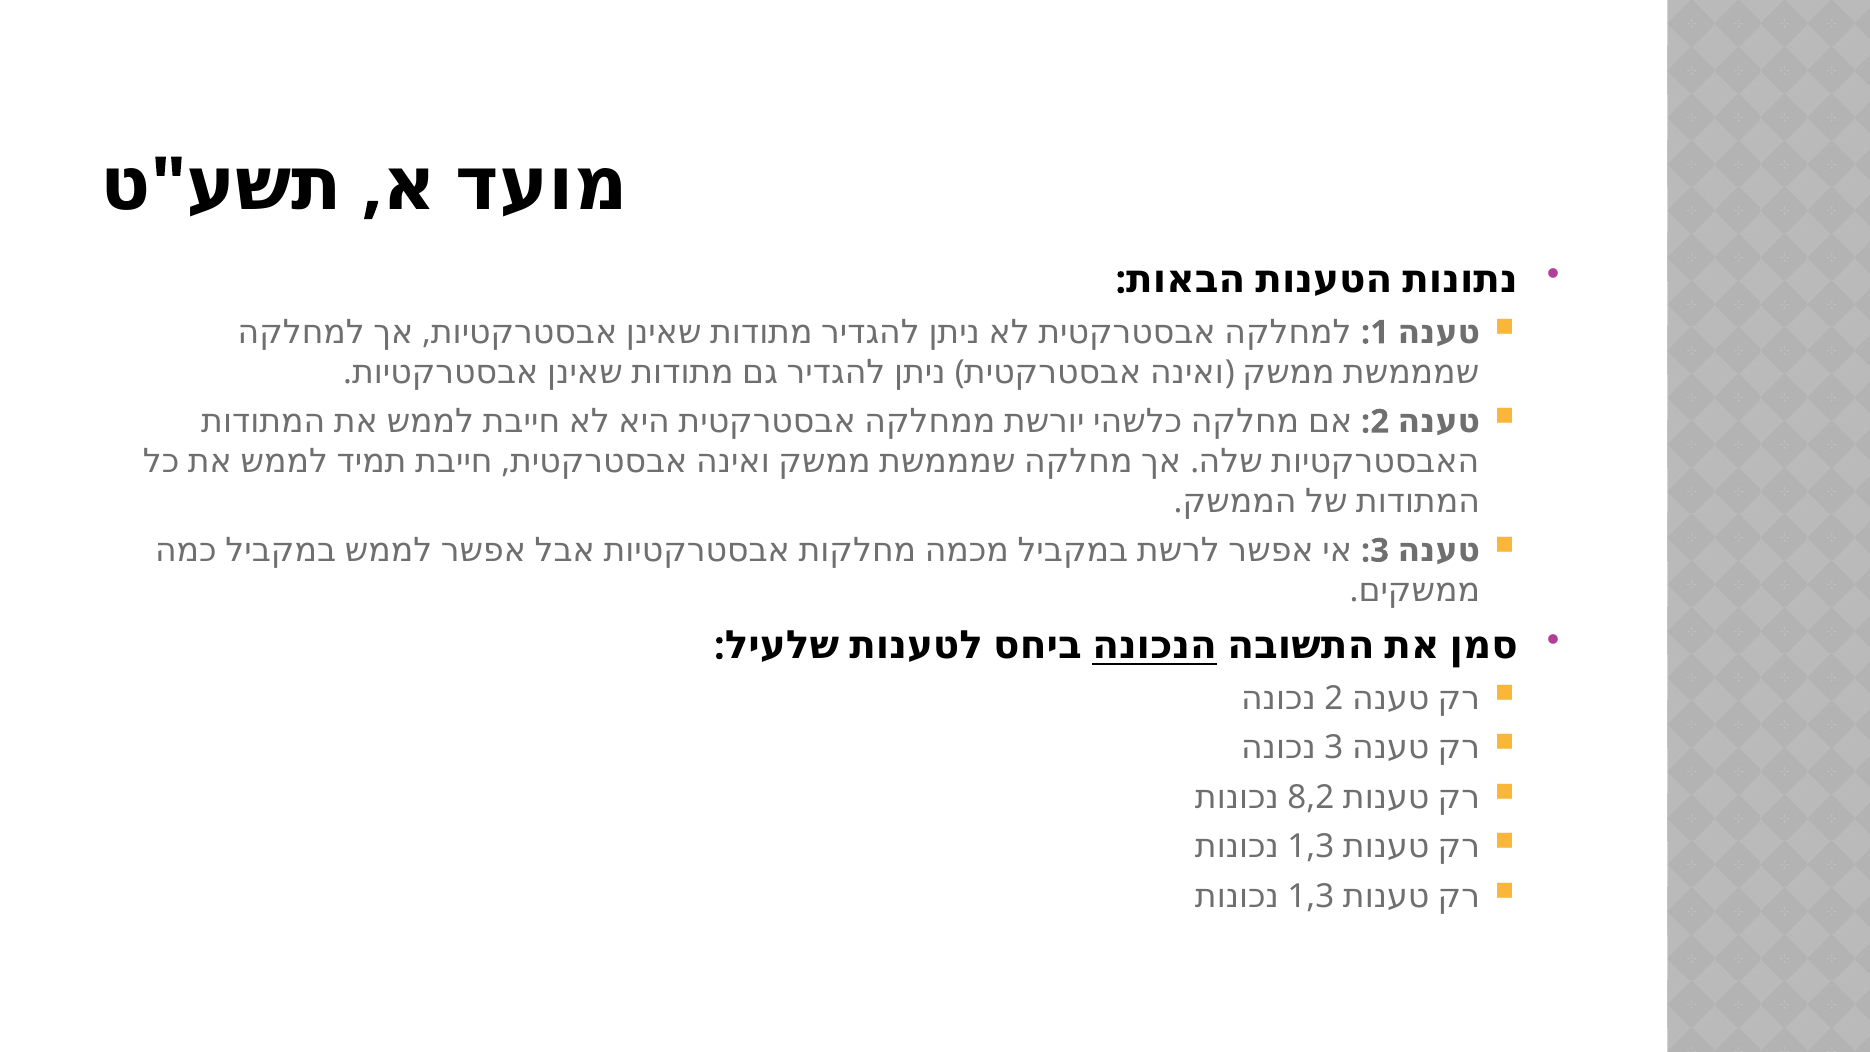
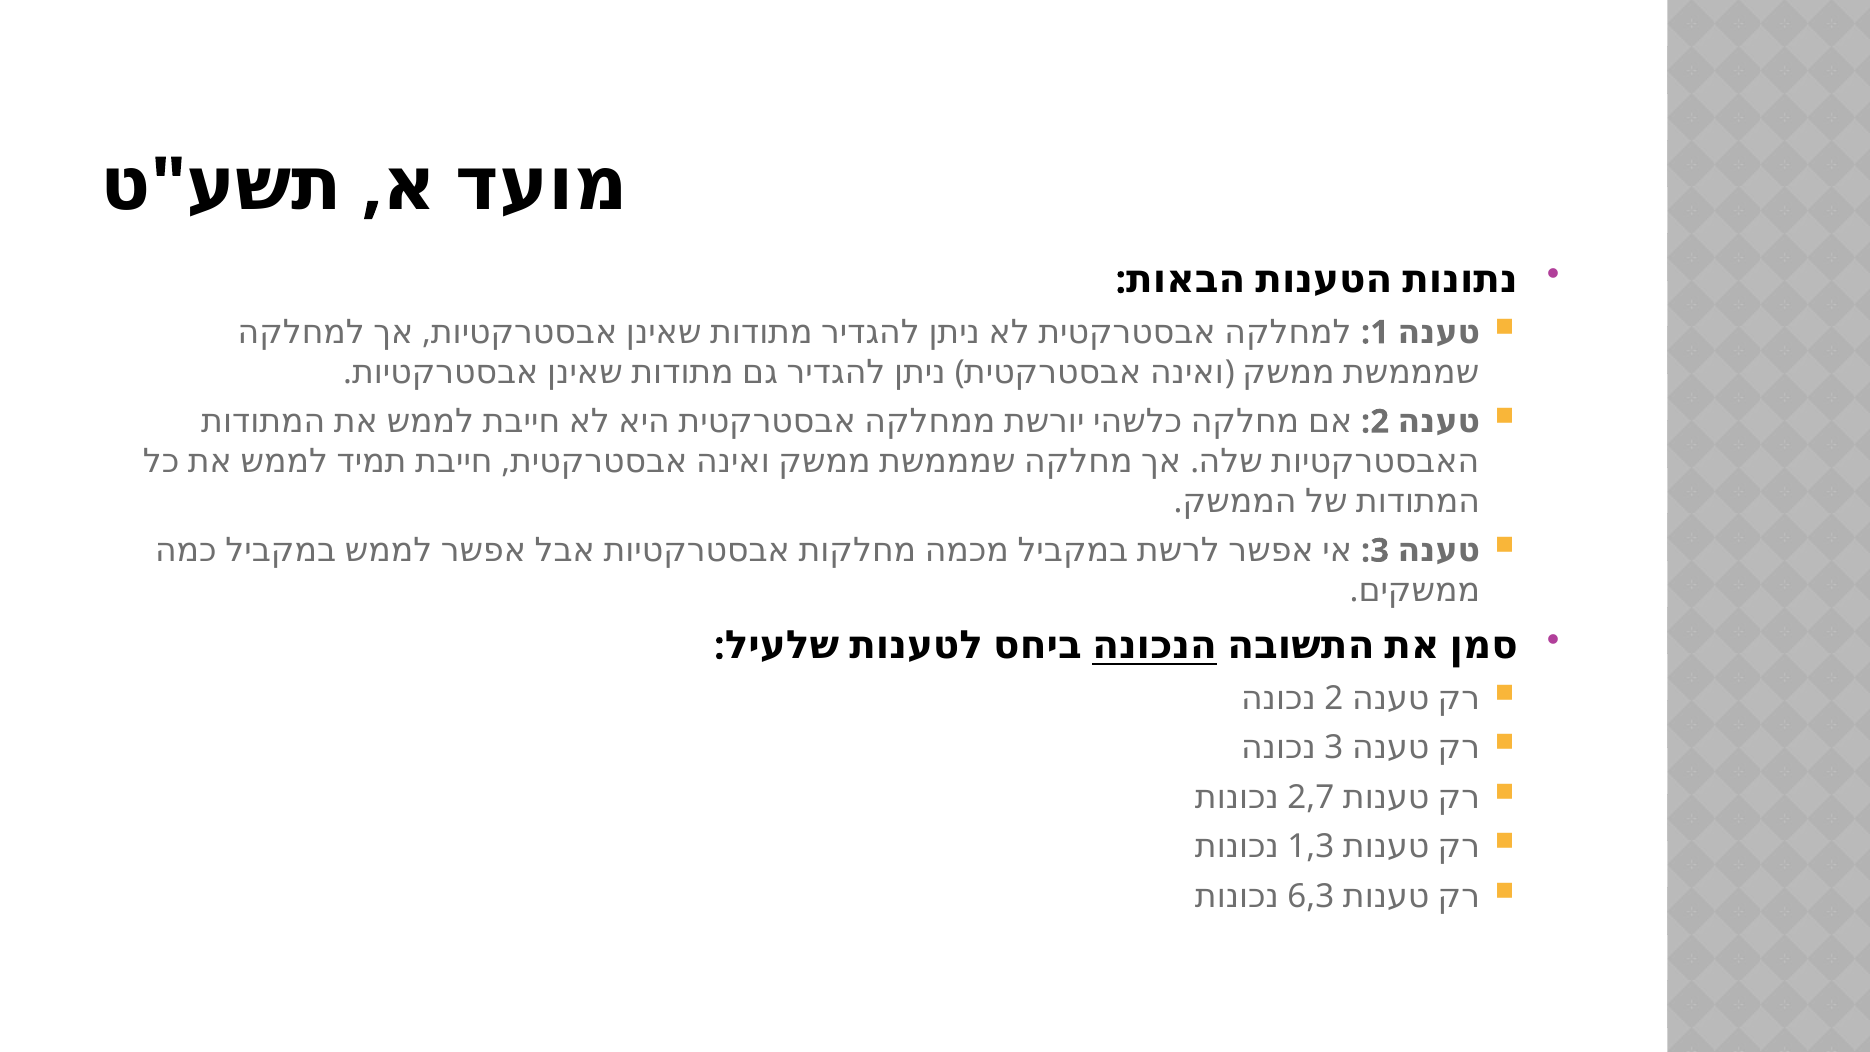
8,2: 8,2 -> 2,7 (1311, 797)
1,3: 1,3 -> 6,3 (1311, 896)
